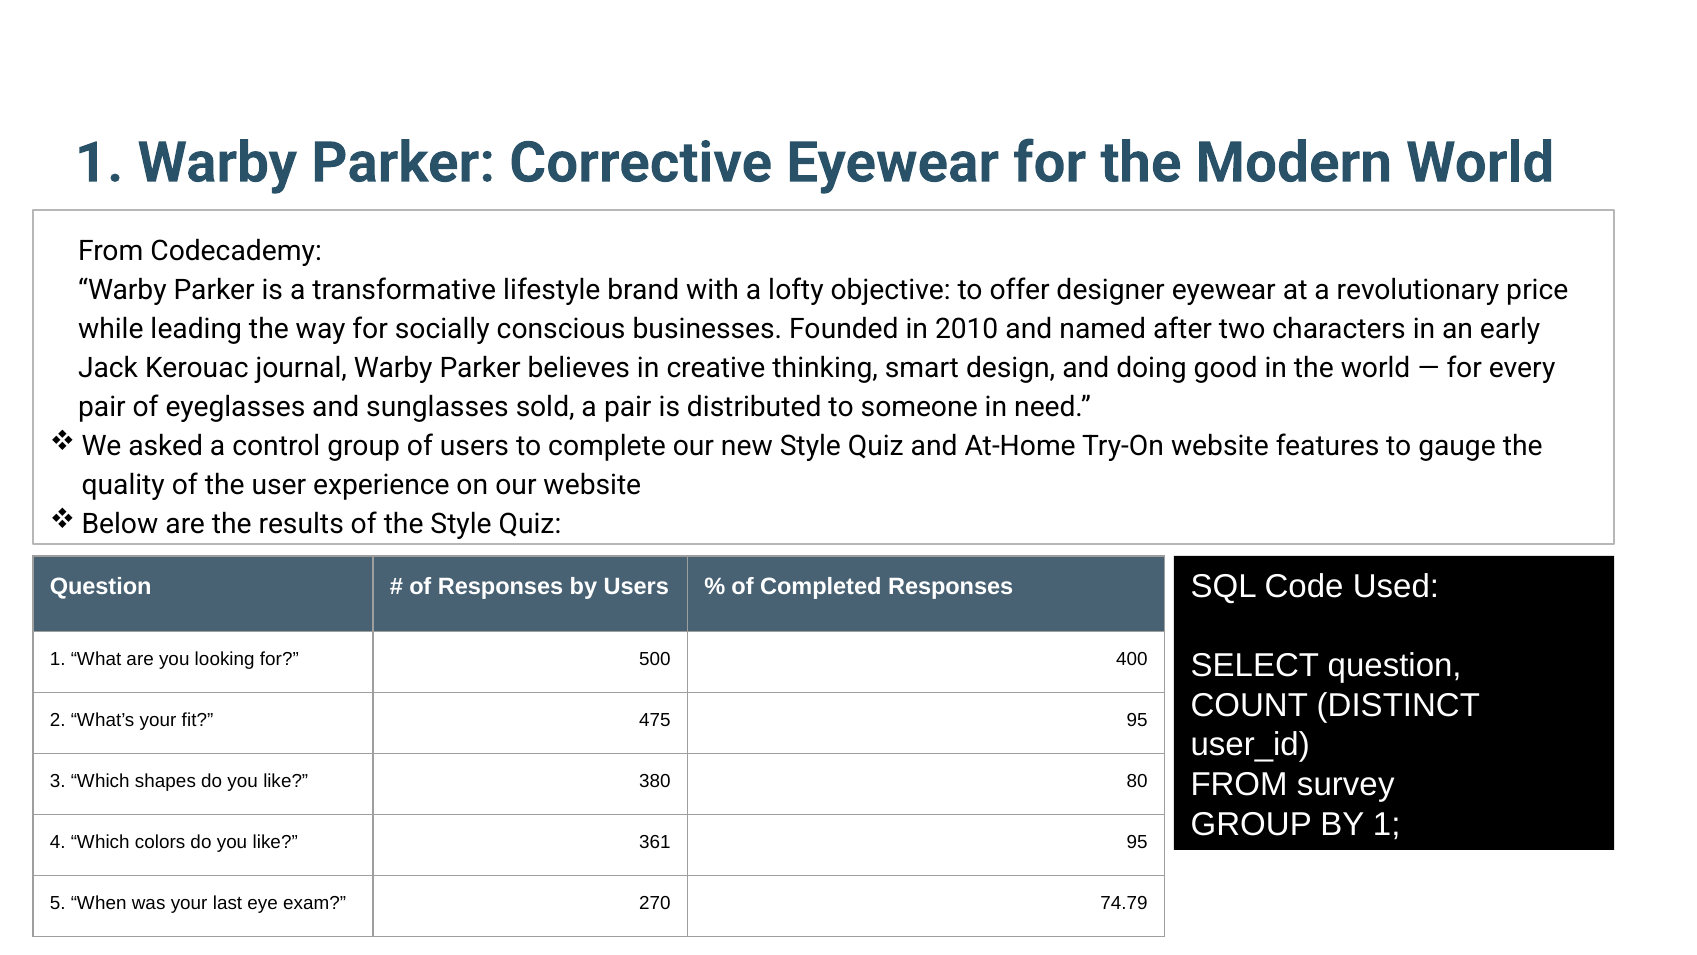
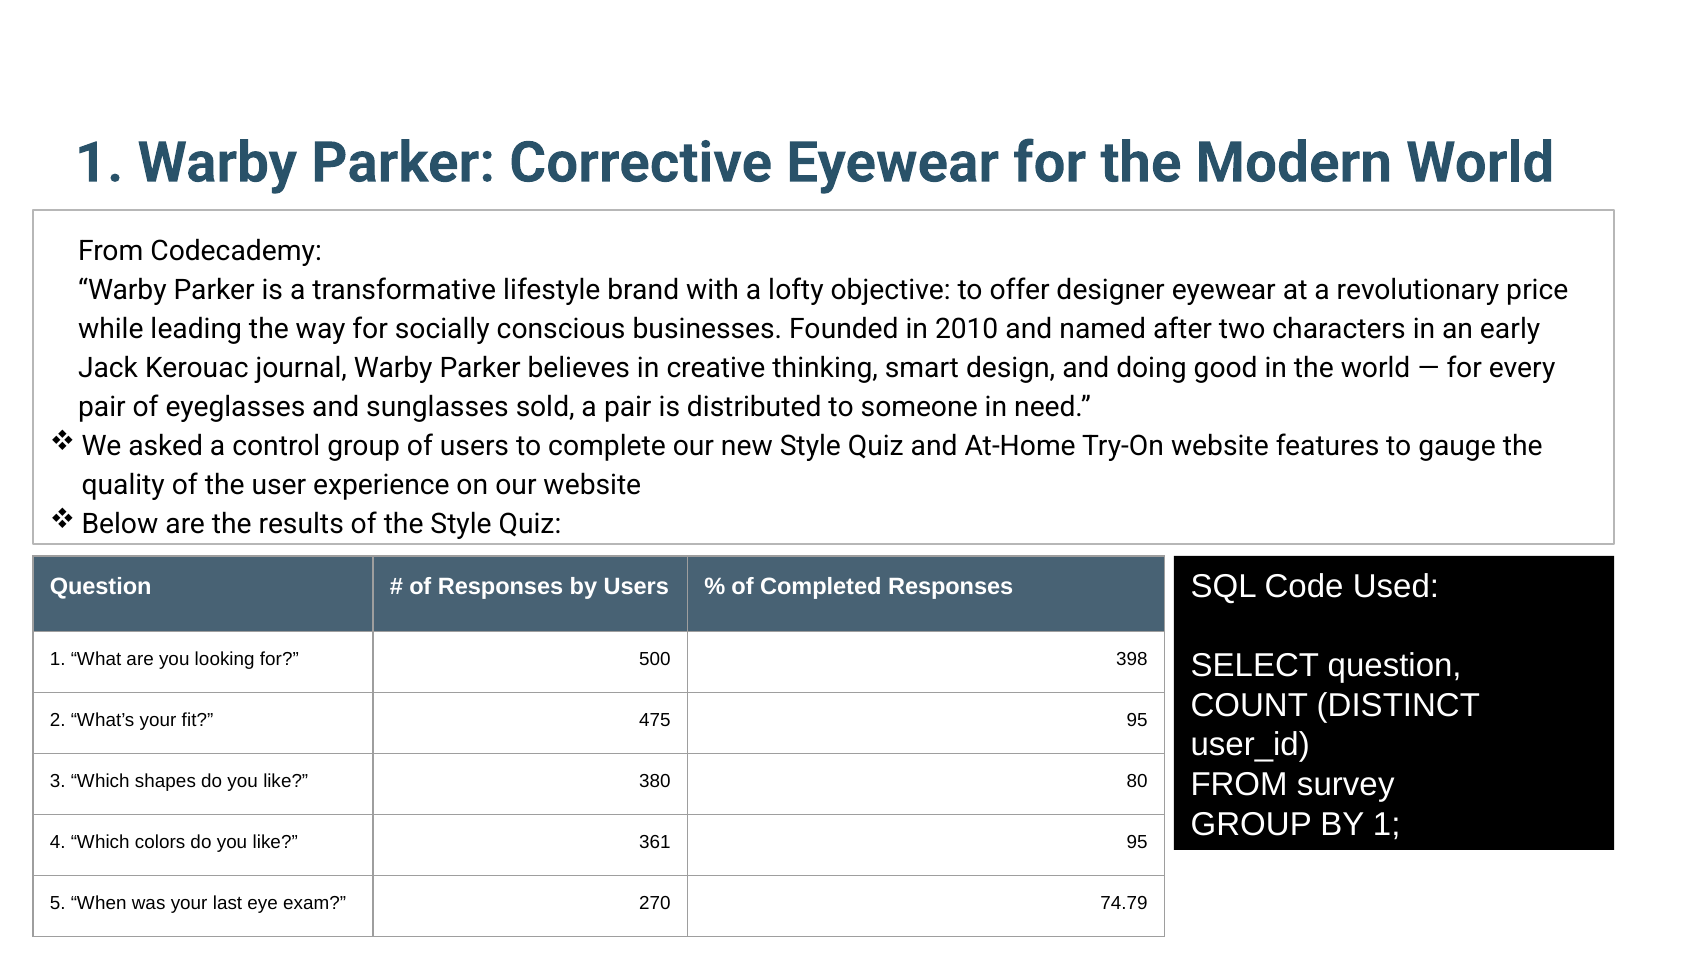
400: 400 -> 398 (1132, 659)
